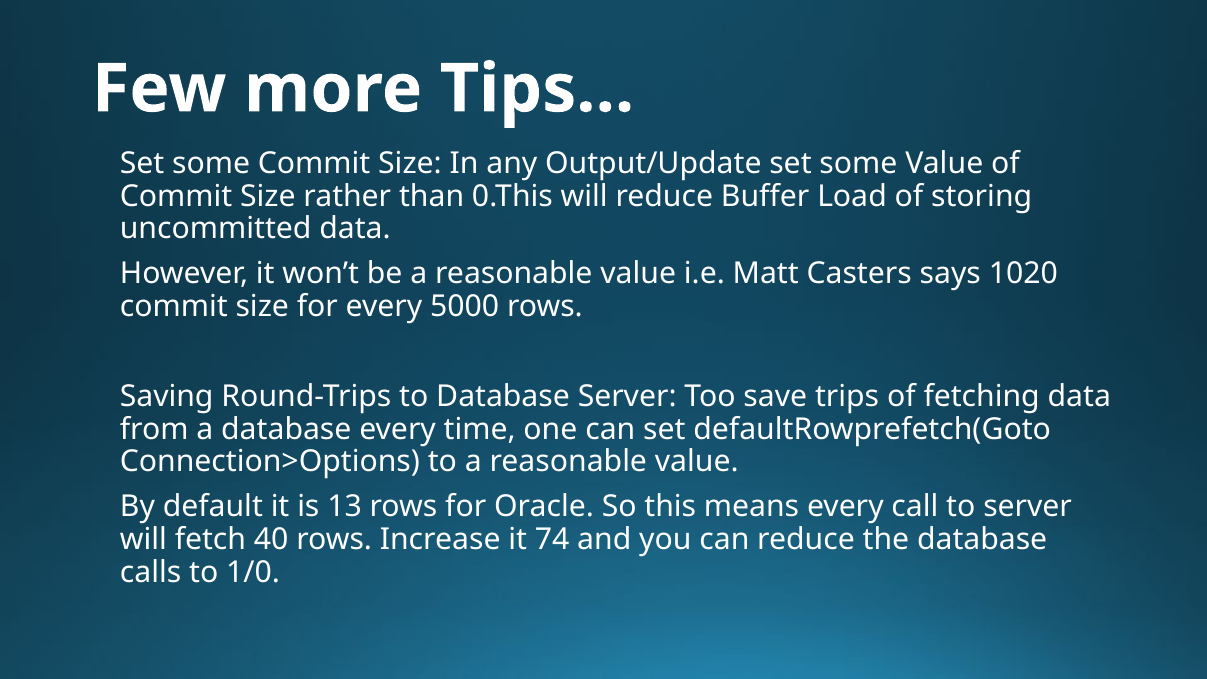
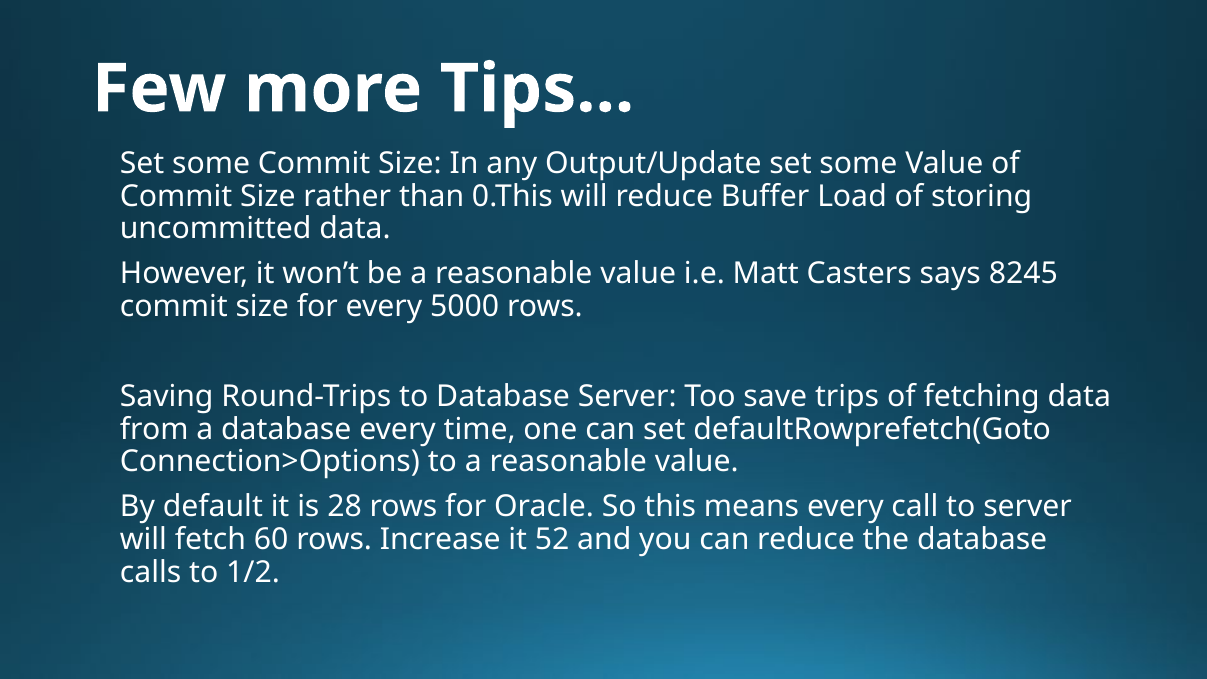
1020: 1020 -> 8245 (1023, 274)
13: 13 -> 28 (345, 507)
40: 40 -> 60 (271, 540)
74: 74 -> 52 (552, 540)
1/0: 1/0 -> 1/2 (253, 572)
